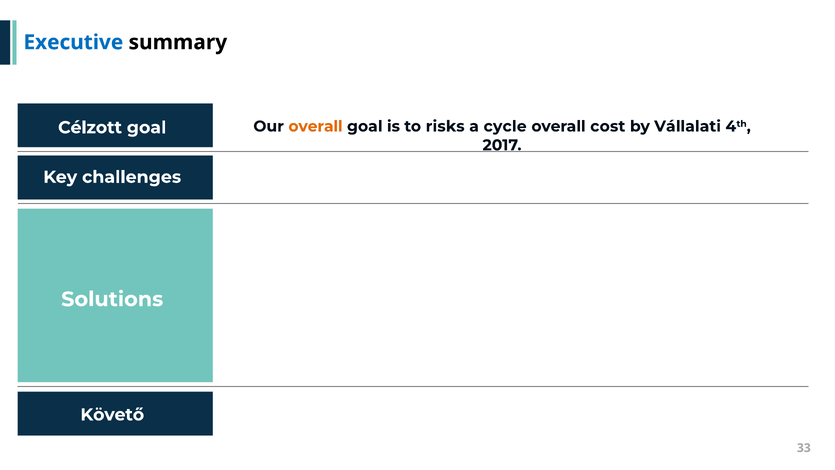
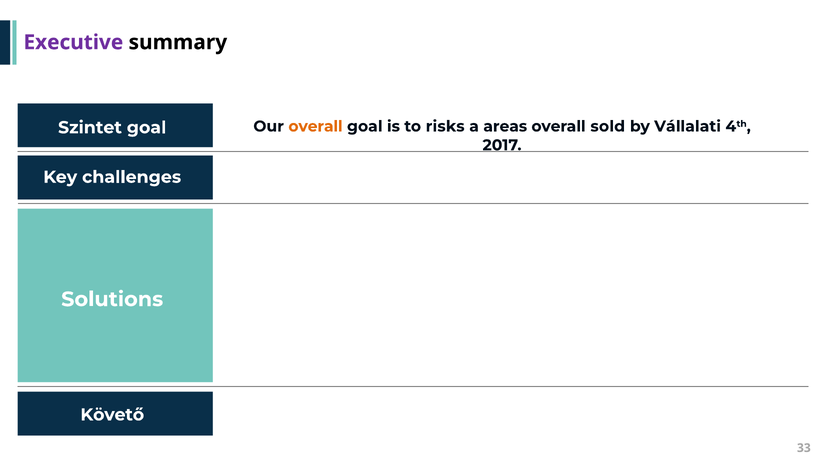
Executive colour: blue -> purple (73, 42)
cycle: cycle -> areas (505, 126)
cost: cost -> sold (608, 126)
Célzott: Célzott -> Szintet (90, 127)
